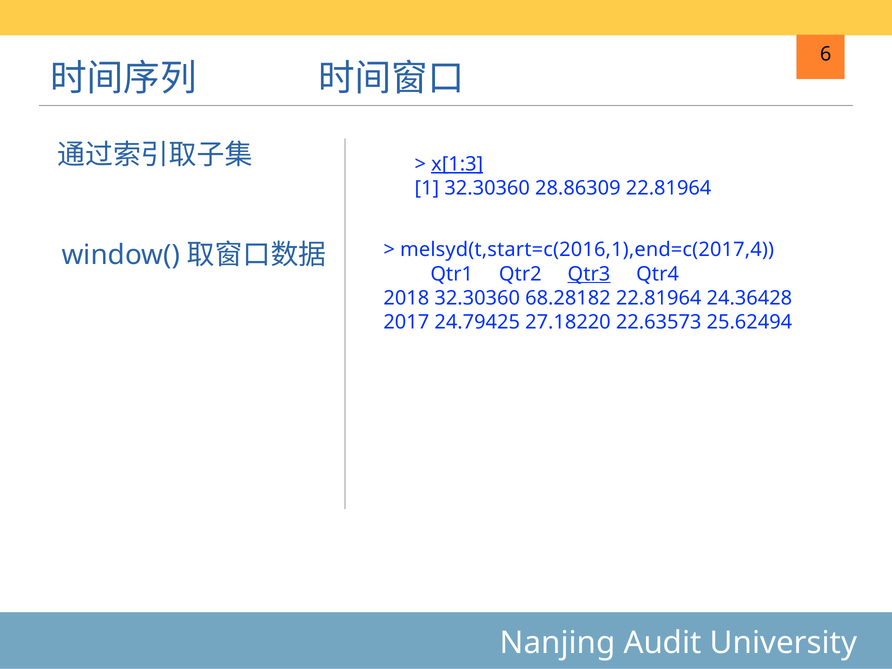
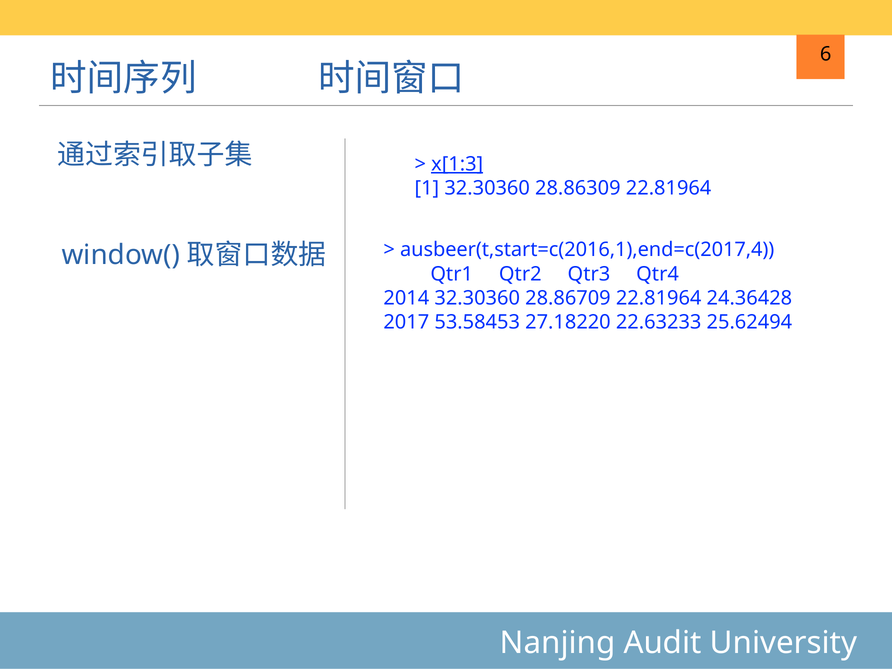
melsyd(t,start=c(2016,1),end=c(2017,4: melsyd(t,start=c(2016,1),end=c(2017,4 -> ausbeer(t,start=c(2016,1),end=c(2017,4 (587, 250)
Qtr3 underline: present -> none (589, 274)
2018: 2018 -> 2014 (406, 298)
68.28182: 68.28182 -> 28.86709 (568, 298)
24.79425: 24.79425 -> 53.58453 (477, 322)
22.63573: 22.63573 -> 22.63233 (659, 322)
